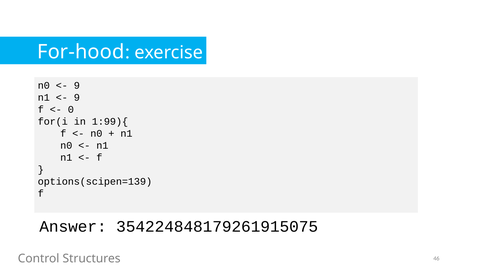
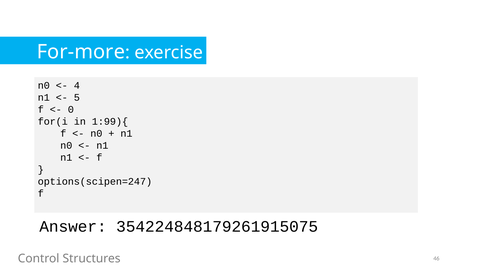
For-hood: For-hood -> For-more (81, 52)
9: 9 -> 4 (77, 86)
9: 9 -> 5 (77, 98)
options(scipen=139: options(scipen=139 -> options(scipen=247 (95, 182)
